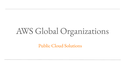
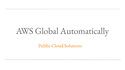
Organizations: Organizations -> Automatically (85, 31)
